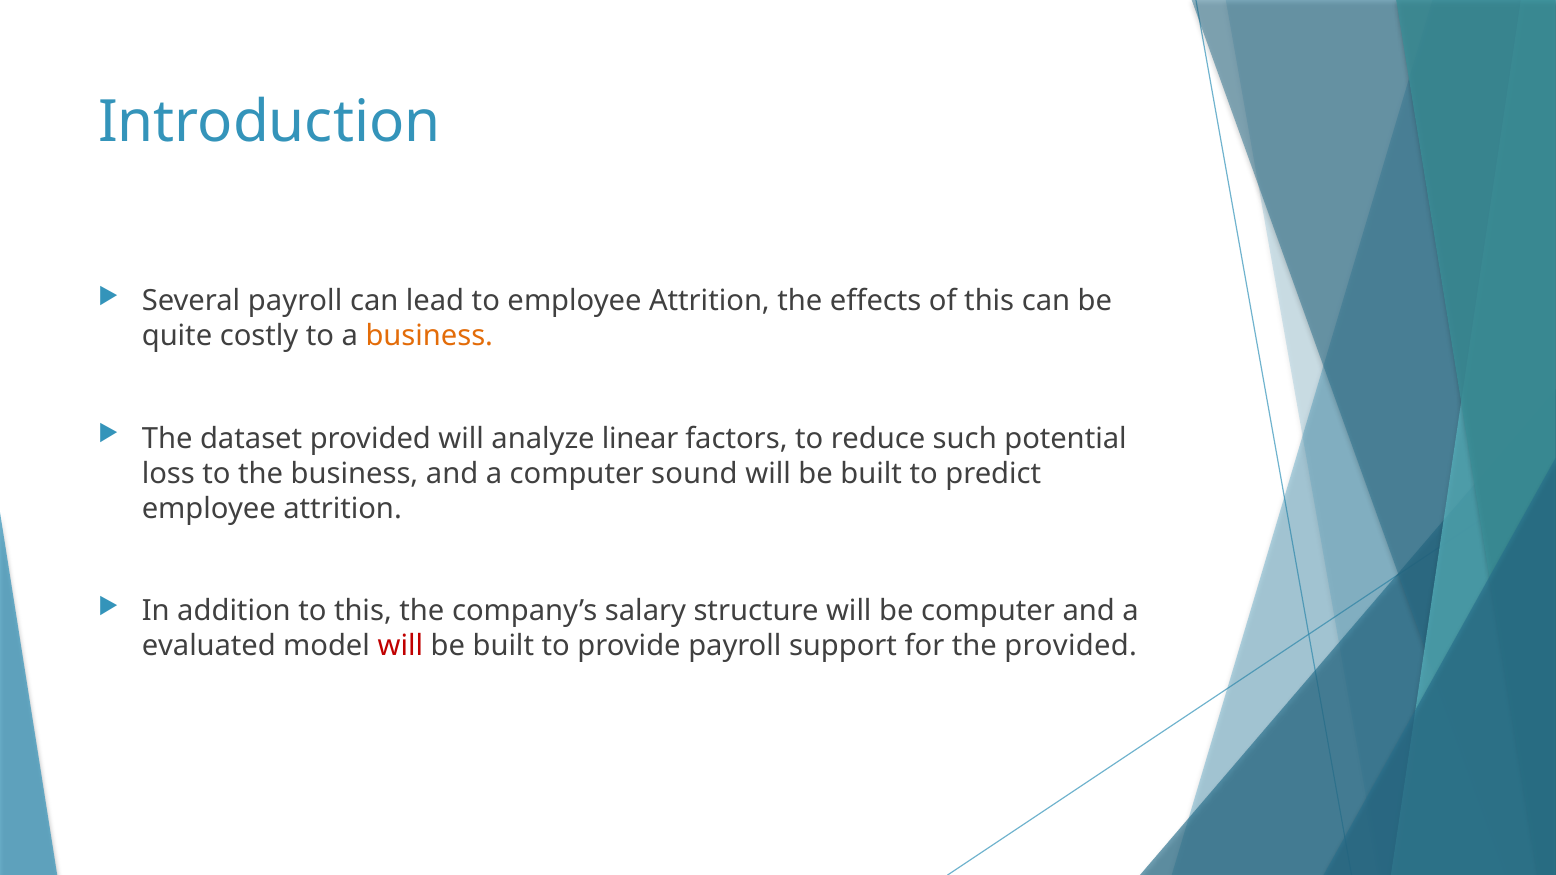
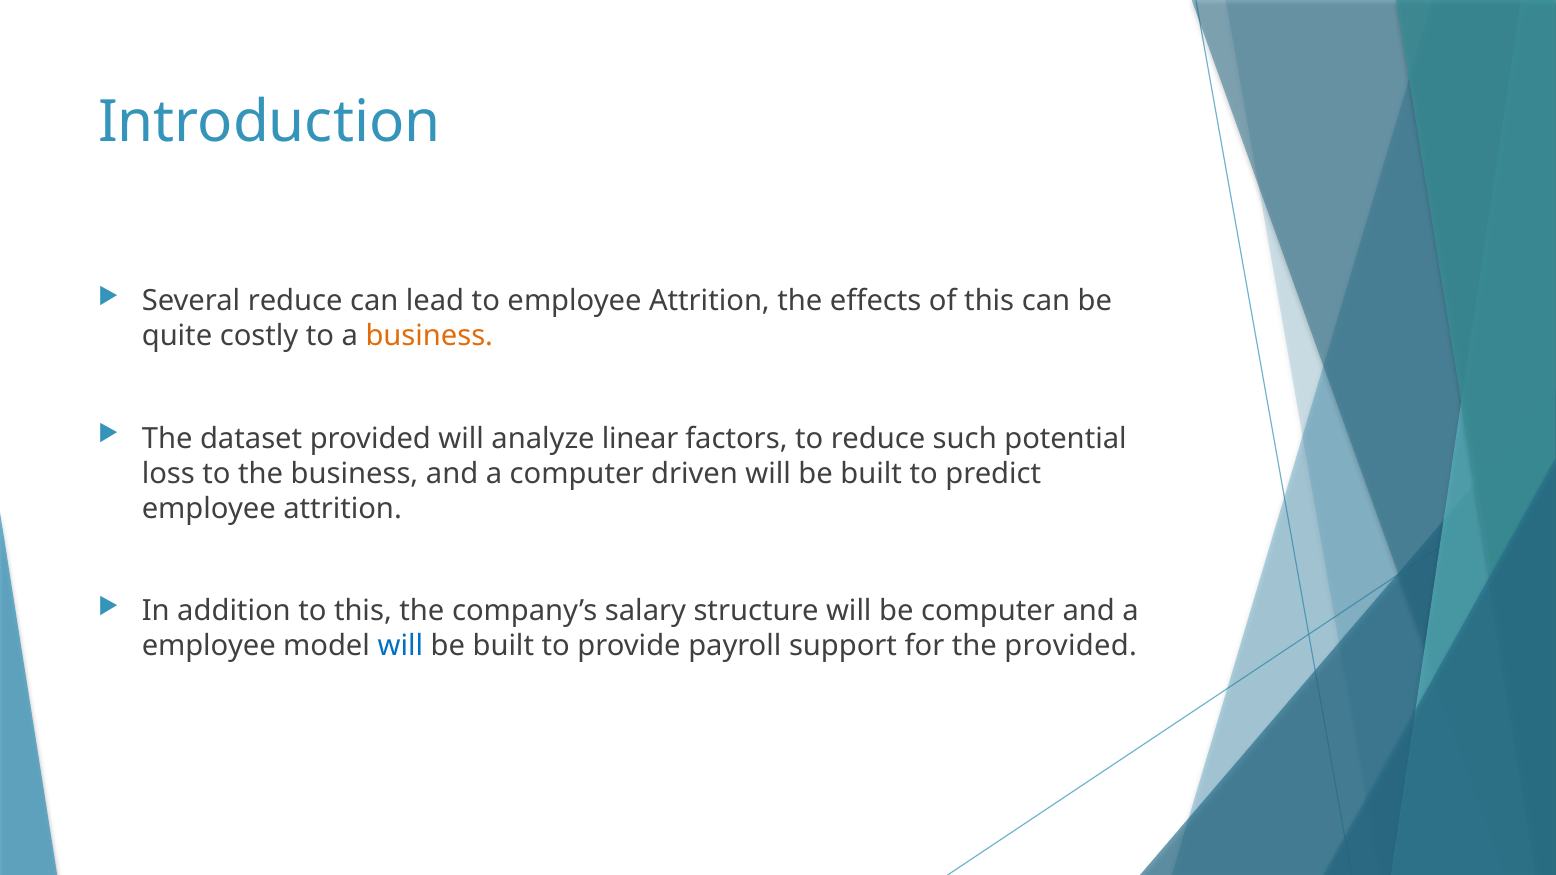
Several payroll: payroll -> reduce (295, 301)
sound: sound -> driven (695, 474)
evaluated: evaluated -> employee (209, 646)
will colour: red -> blue (400, 646)
